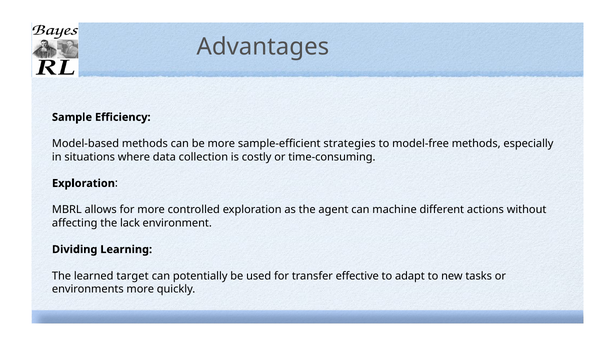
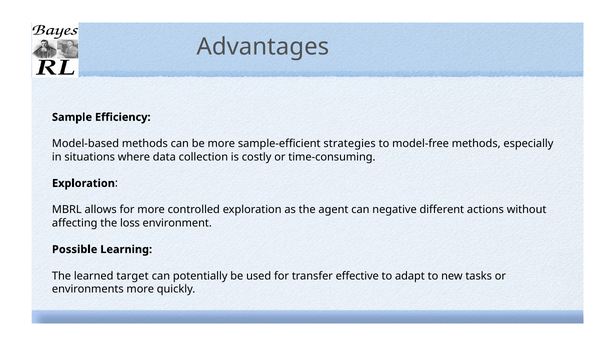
machine: machine -> negative (395, 210)
lack: lack -> loss (130, 223)
Dividing: Dividing -> Possible (75, 249)
